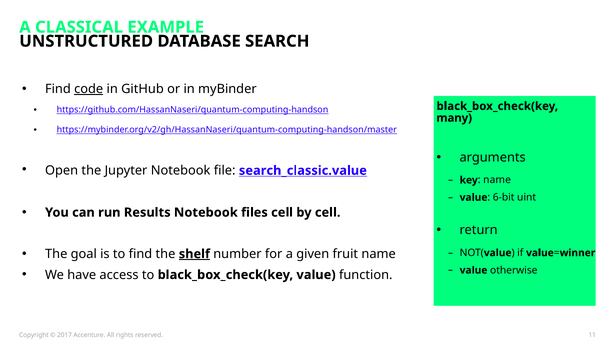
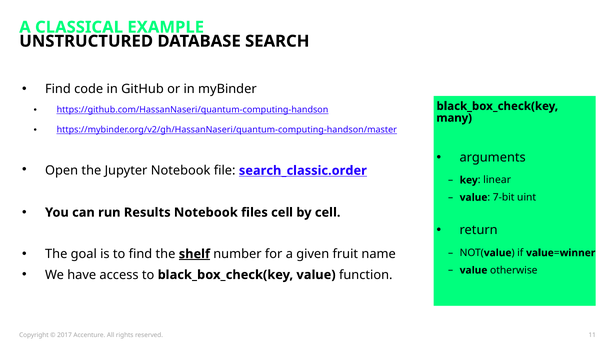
code underline: present -> none (89, 89)
search_classic.value: search_classic.value -> search_classic.order (303, 171)
key name: name -> linear (497, 180)
6-bit: 6-bit -> 7-bit (504, 197)
